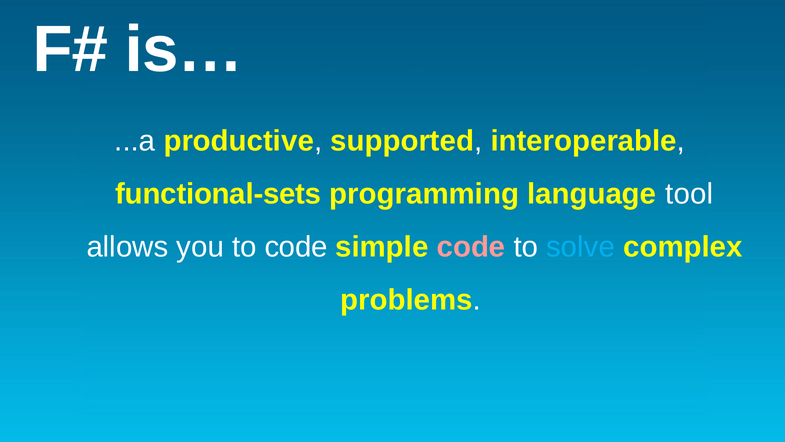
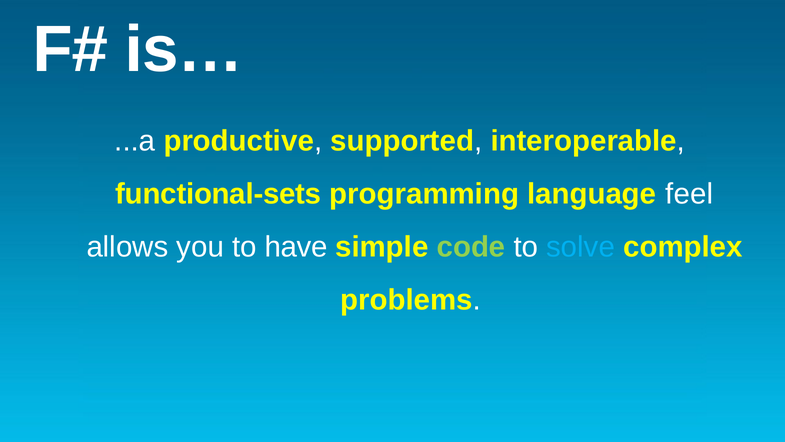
tool: tool -> feel (689, 194)
to code: code -> have (296, 247)
code colour: pink -> light green (471, 247)
